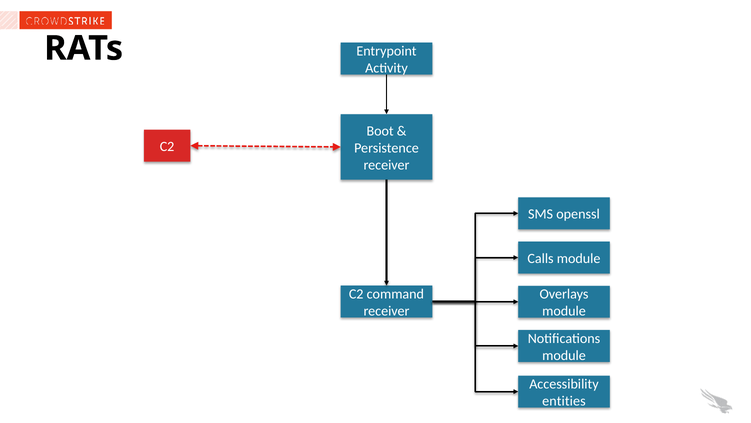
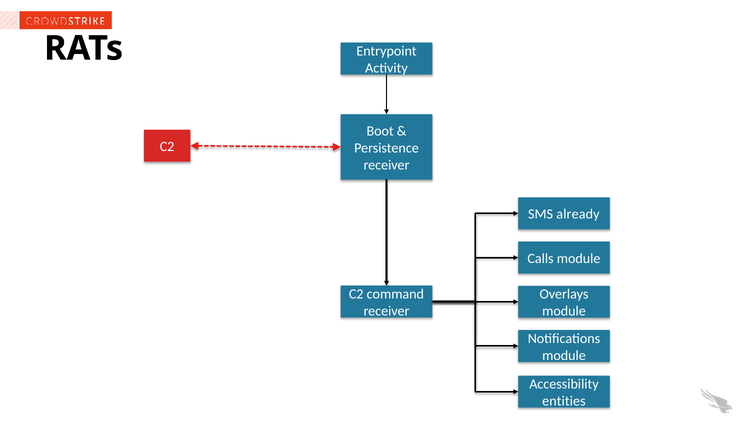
openssl: openssl -> already (578, 214)
